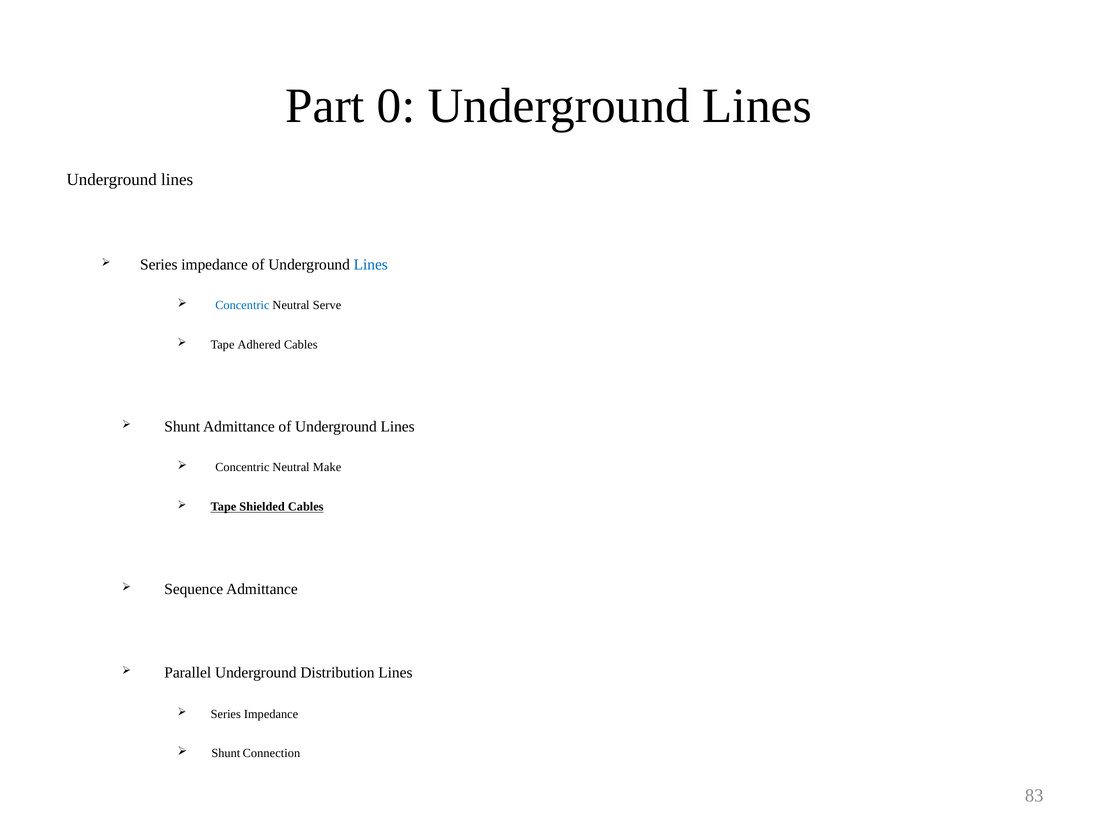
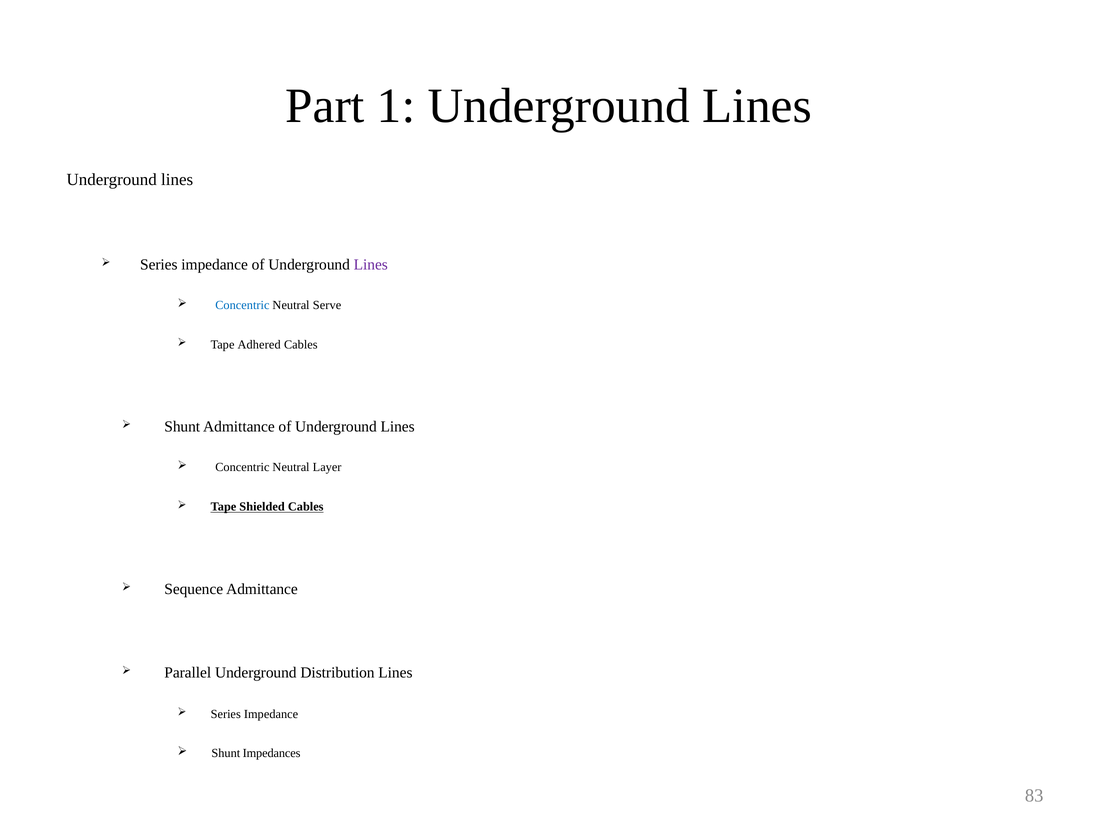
0: 0 -> 1 (396, 106)
Lines colour: blue -> purple (371, 264)
Make: Make -> Layer (327, 467)
Connection: Connection -> Impedances (272, 753)
